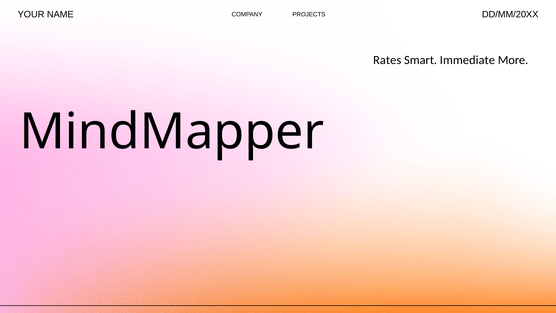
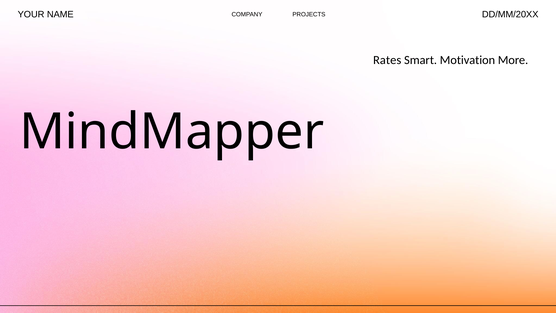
Immediate: Immediate -> Motivation (467, 60)
